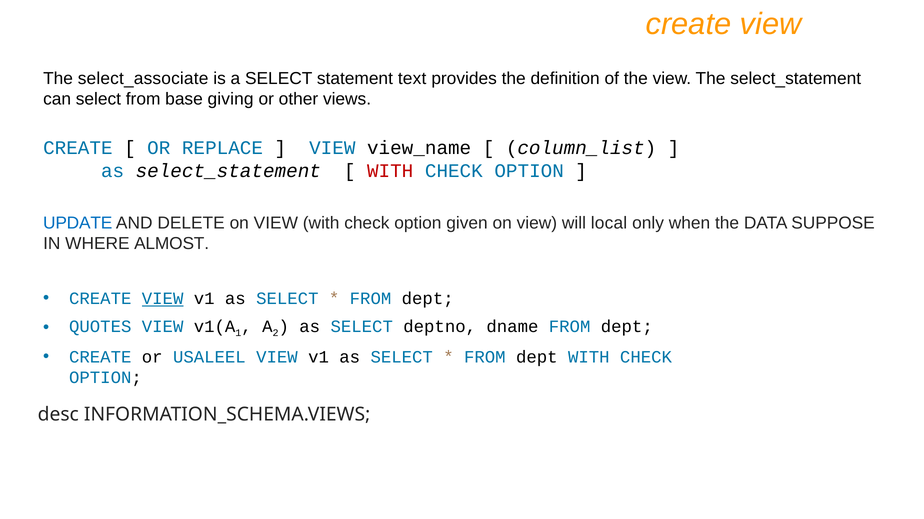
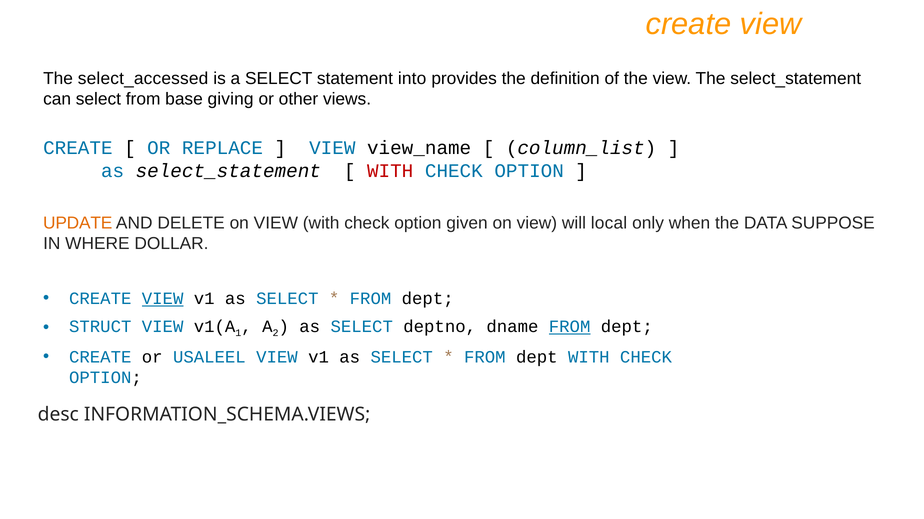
select_associate: select_associate -> select_accessed (143, 79)
text: text -> into (412, 79)
UPDATE colour: blue -> orange (78, 223)
ALMOST: ALMOST -> DOLLAR (172, 244)
QUOTES: QUOTES -> STRUCT (100, 327)
FROM underline: none -> present (570, 327)
